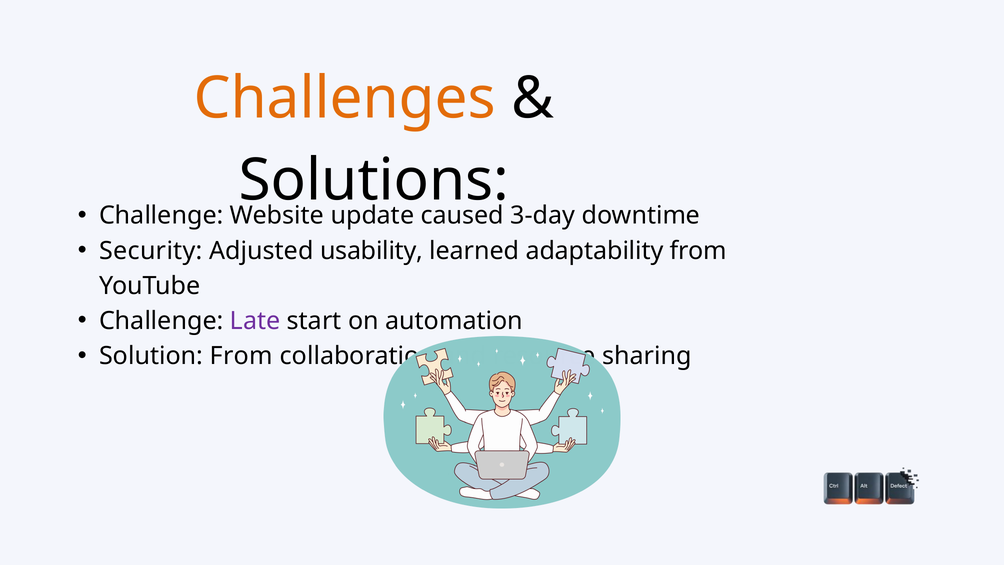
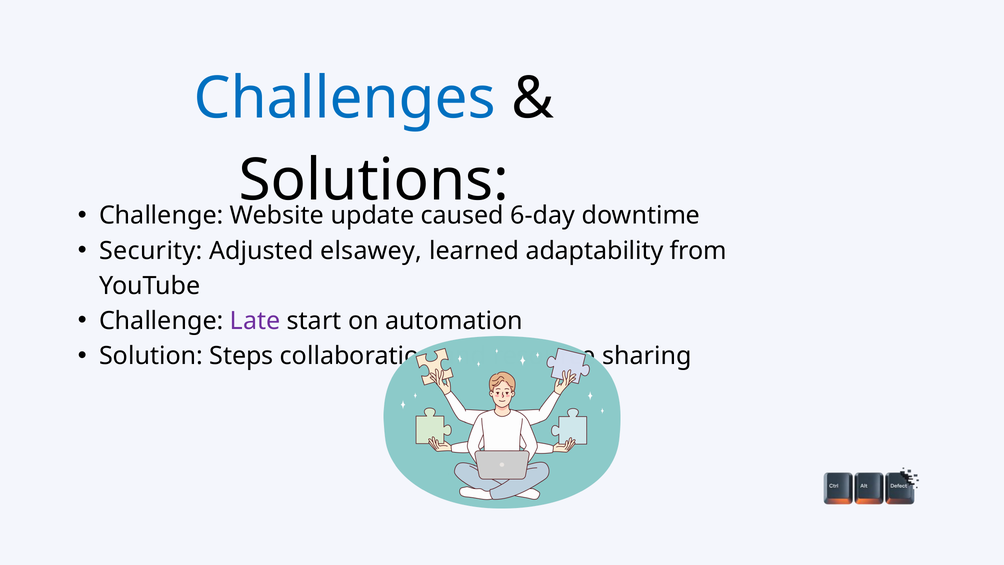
Challenges colour: orange -> blue (345, 99)
3-day: 3-day -> 6-day (543, 215)
usability: usability -> elsawey (371, 251)
Solution From: From -> Steps (241, 356)
